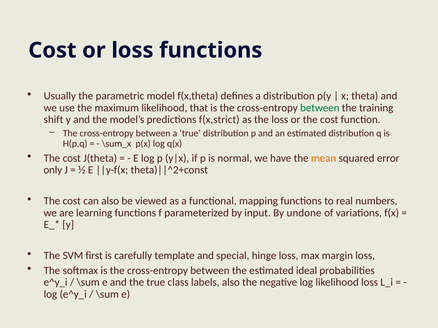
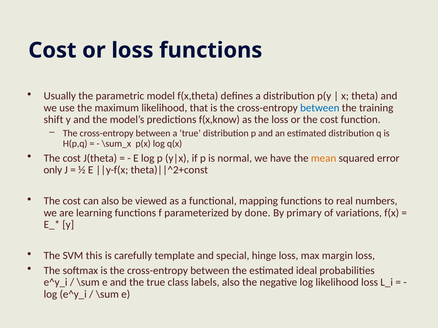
between colour: green -> blue (320, 108)
f(x,strict: f(x,strict -> f(x,know (219, 120)
input: input -> done (258, 213)
undone: undone -> primary (304, 213)
first: first -> this (94, 256)
